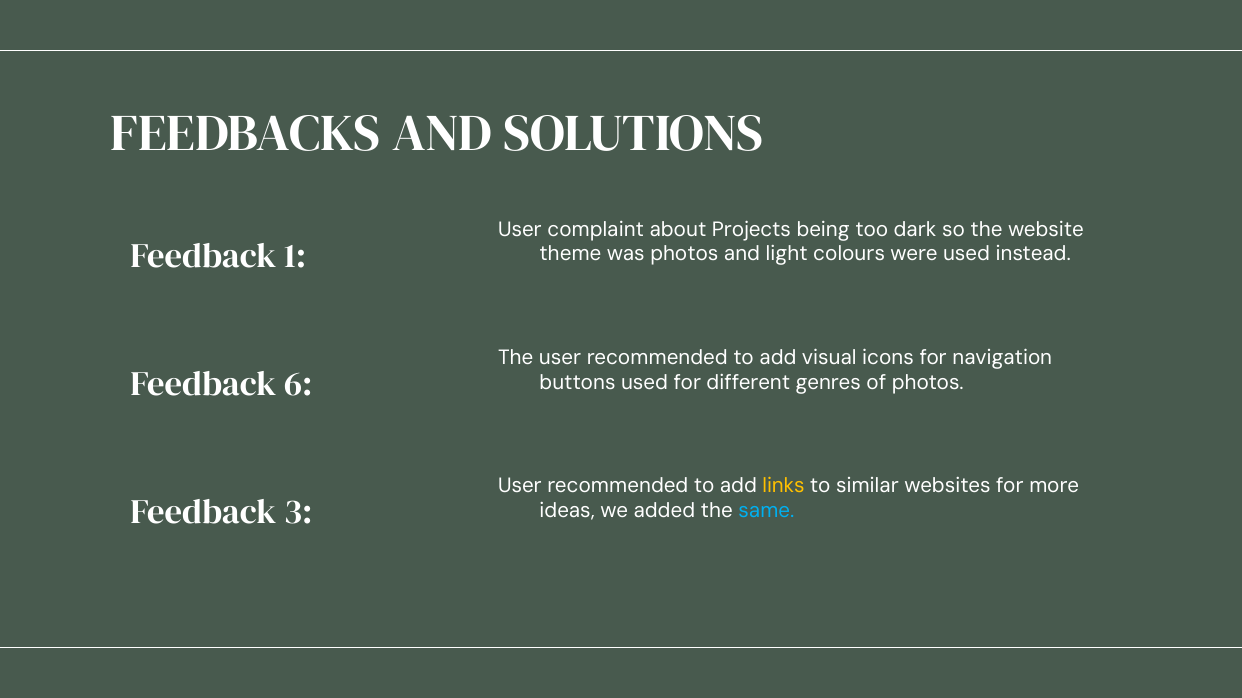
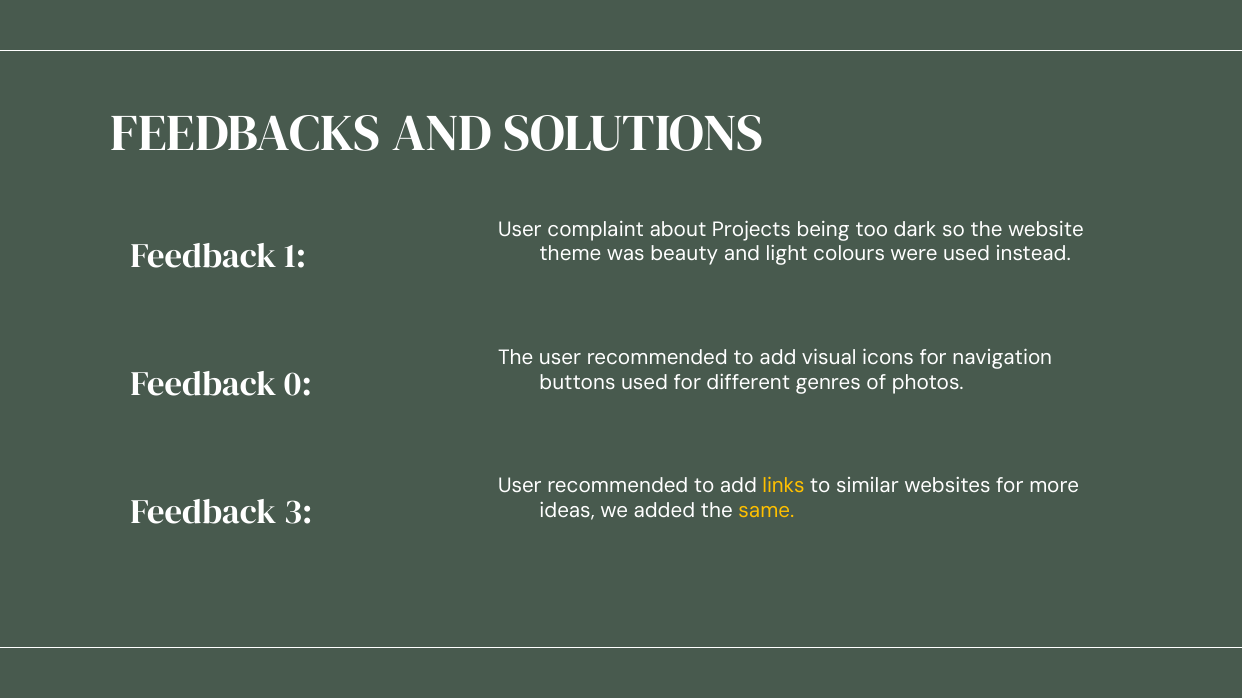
was photos: photos -> beauty (684, 254)
6: 6 -> 0 (298, 384)
same colour: light blue -> yellow (766, 511)
